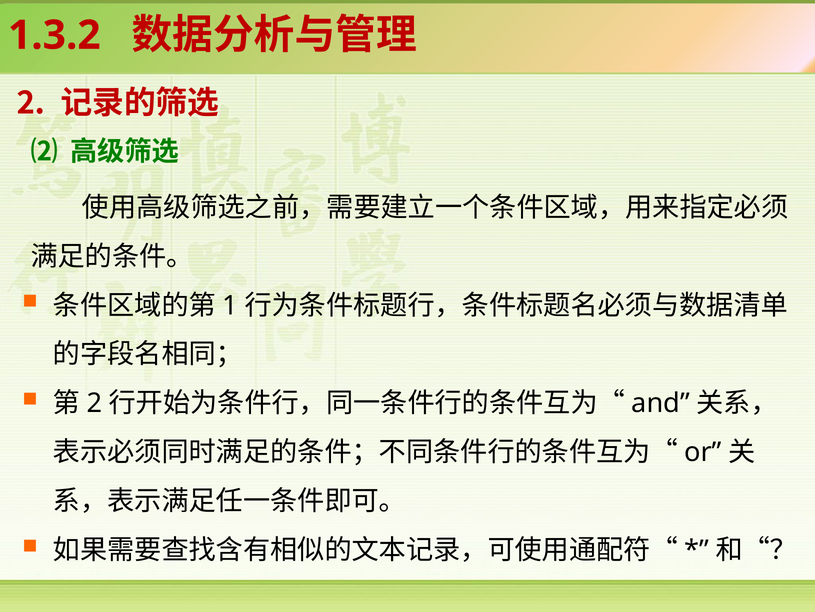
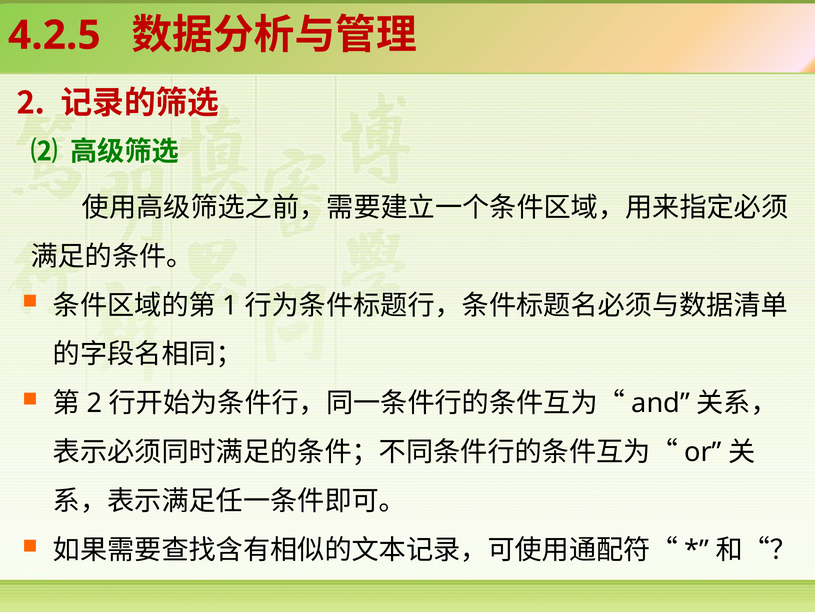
1.3.2: 1.3.2 -> 4.2.5 (54, 35)
